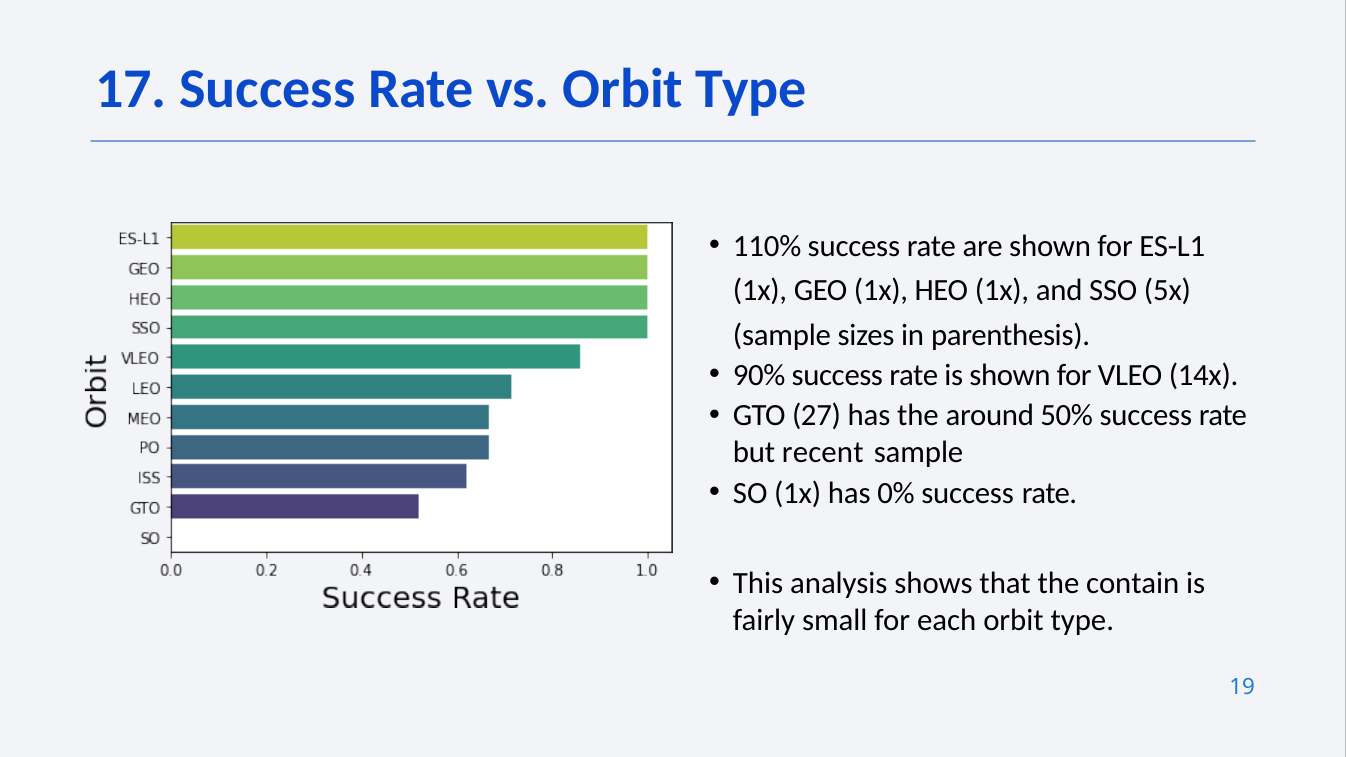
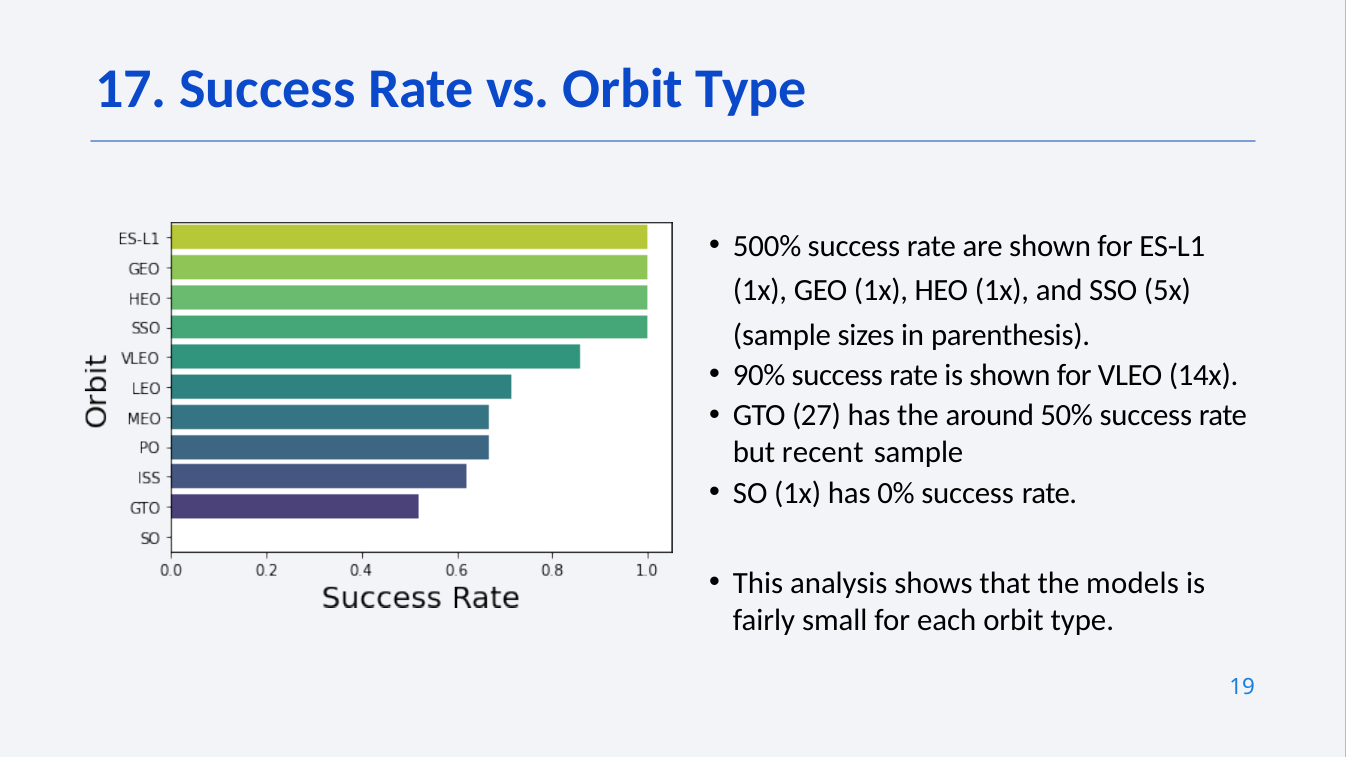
110%: 110% -> 500% (767, 246)
contain: contain -> models (1133, 583)
